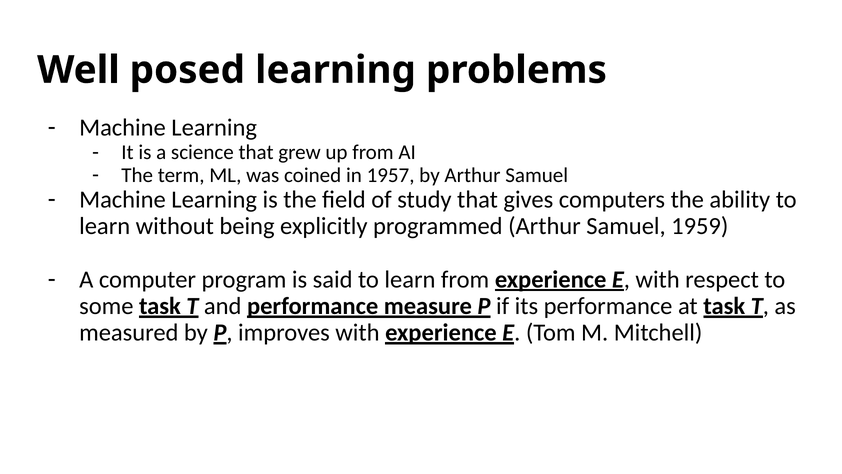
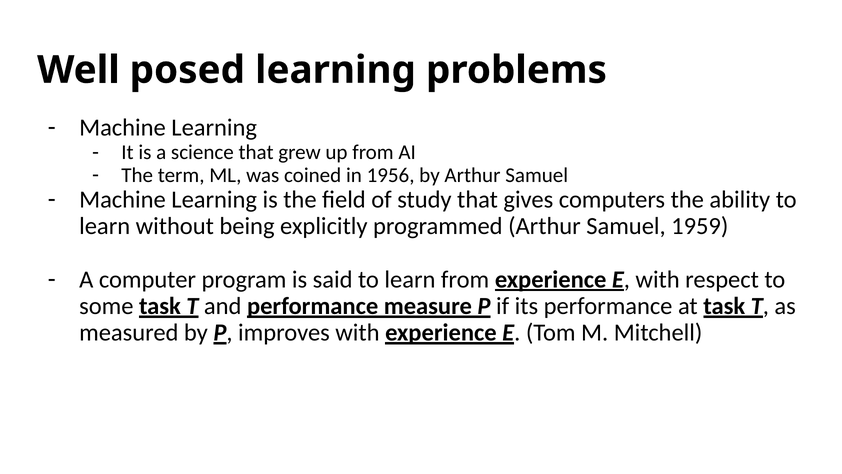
1957: 1957 -> 1956 (391, 175)
